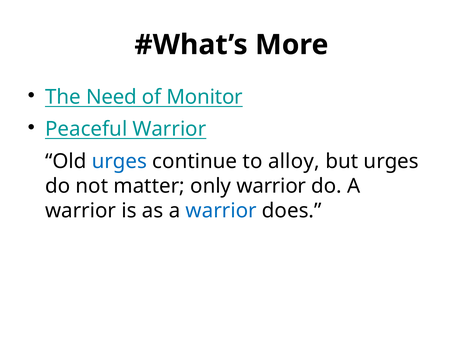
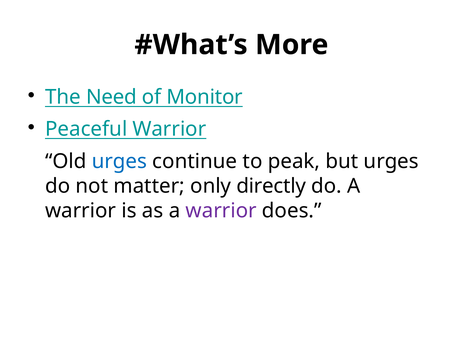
alloy: alloy -> peak (294, 161)
only warrior: warrior -> directly (271, 186)
warrior colour: blue -> purple (221, 211)
